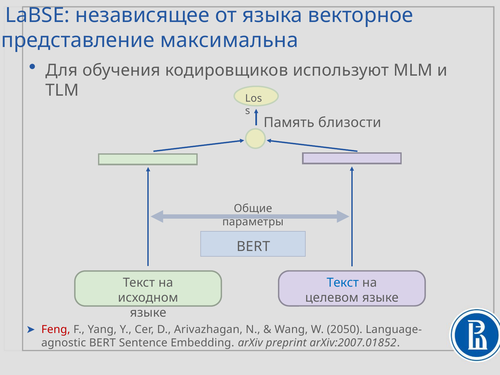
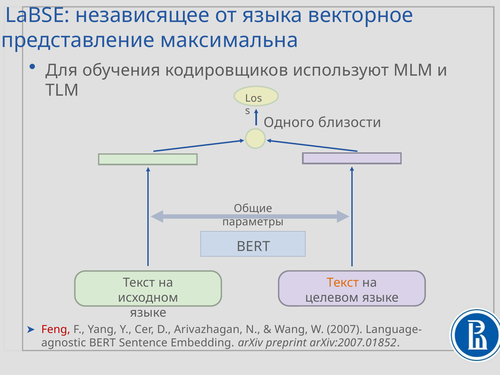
Память: Память -> Одного (289, 123)
Текст colour: blue -> orange (343, 283)
2050: 2050 -> 2007 (345, 330)
